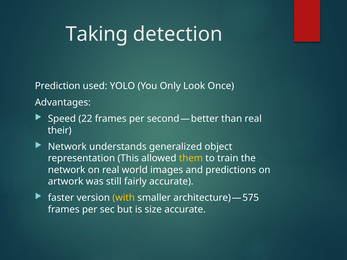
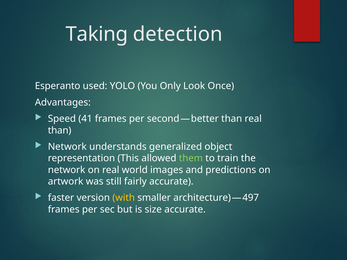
Prediction: Prediction -> Esperanto (58, 86)
22: 22 -> 41 (85, 119)
their: their -> than (60, 130)
them colour: yellow -> light green (191, 158)
575: 575 -> 497 (251, 198)
